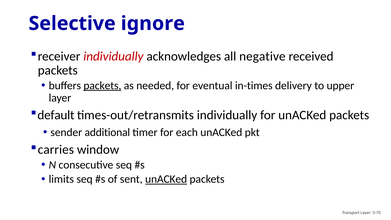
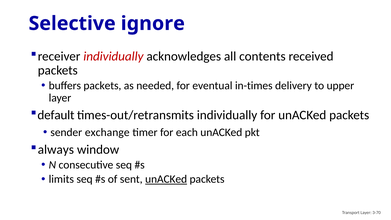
negative: negative -> contents (262, 56)
packets underline: present -> none (102, 85)
additional: additional -> exchange (107, 132)
carries: carries -> always (56, 150)
